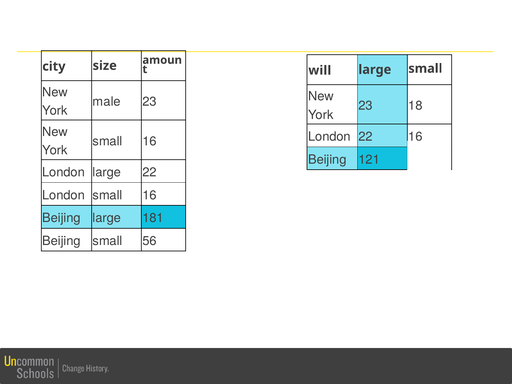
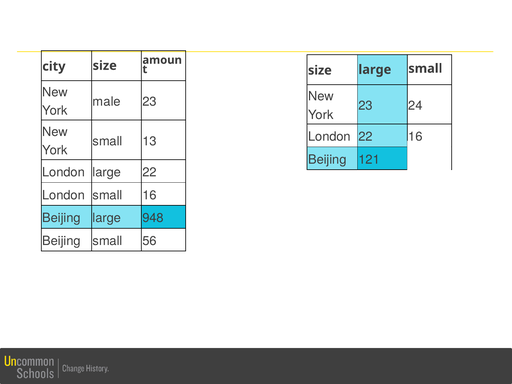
will: will -> size (320, 70)
18: 18 -> 24 (415, 106)
16: 16 -> 13 (149, 141)
181: 181 -> 948 (153, 218)
